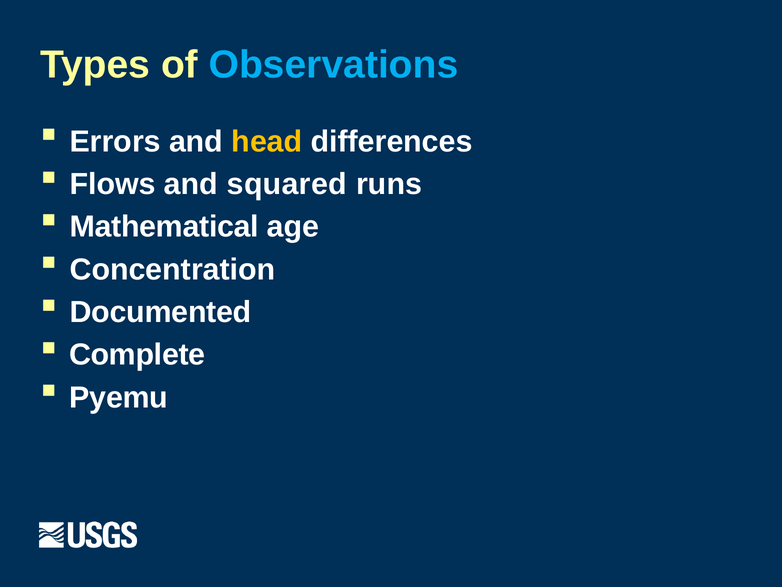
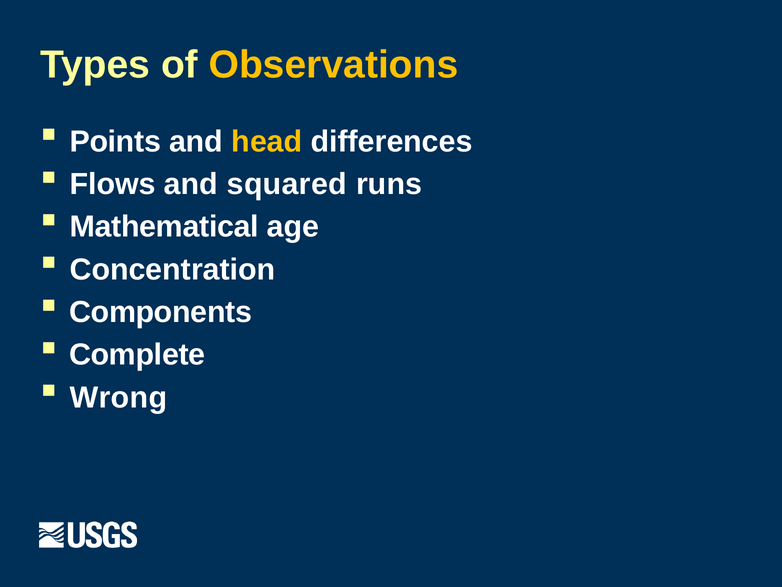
Observations colour: light blue -> yellow (334, 65)
Errors: Errors -> Points (115, 141)
Documented: Documented -> Components (161, 312)
Pyemu: Pyemu -> Wrong (118, 397)
